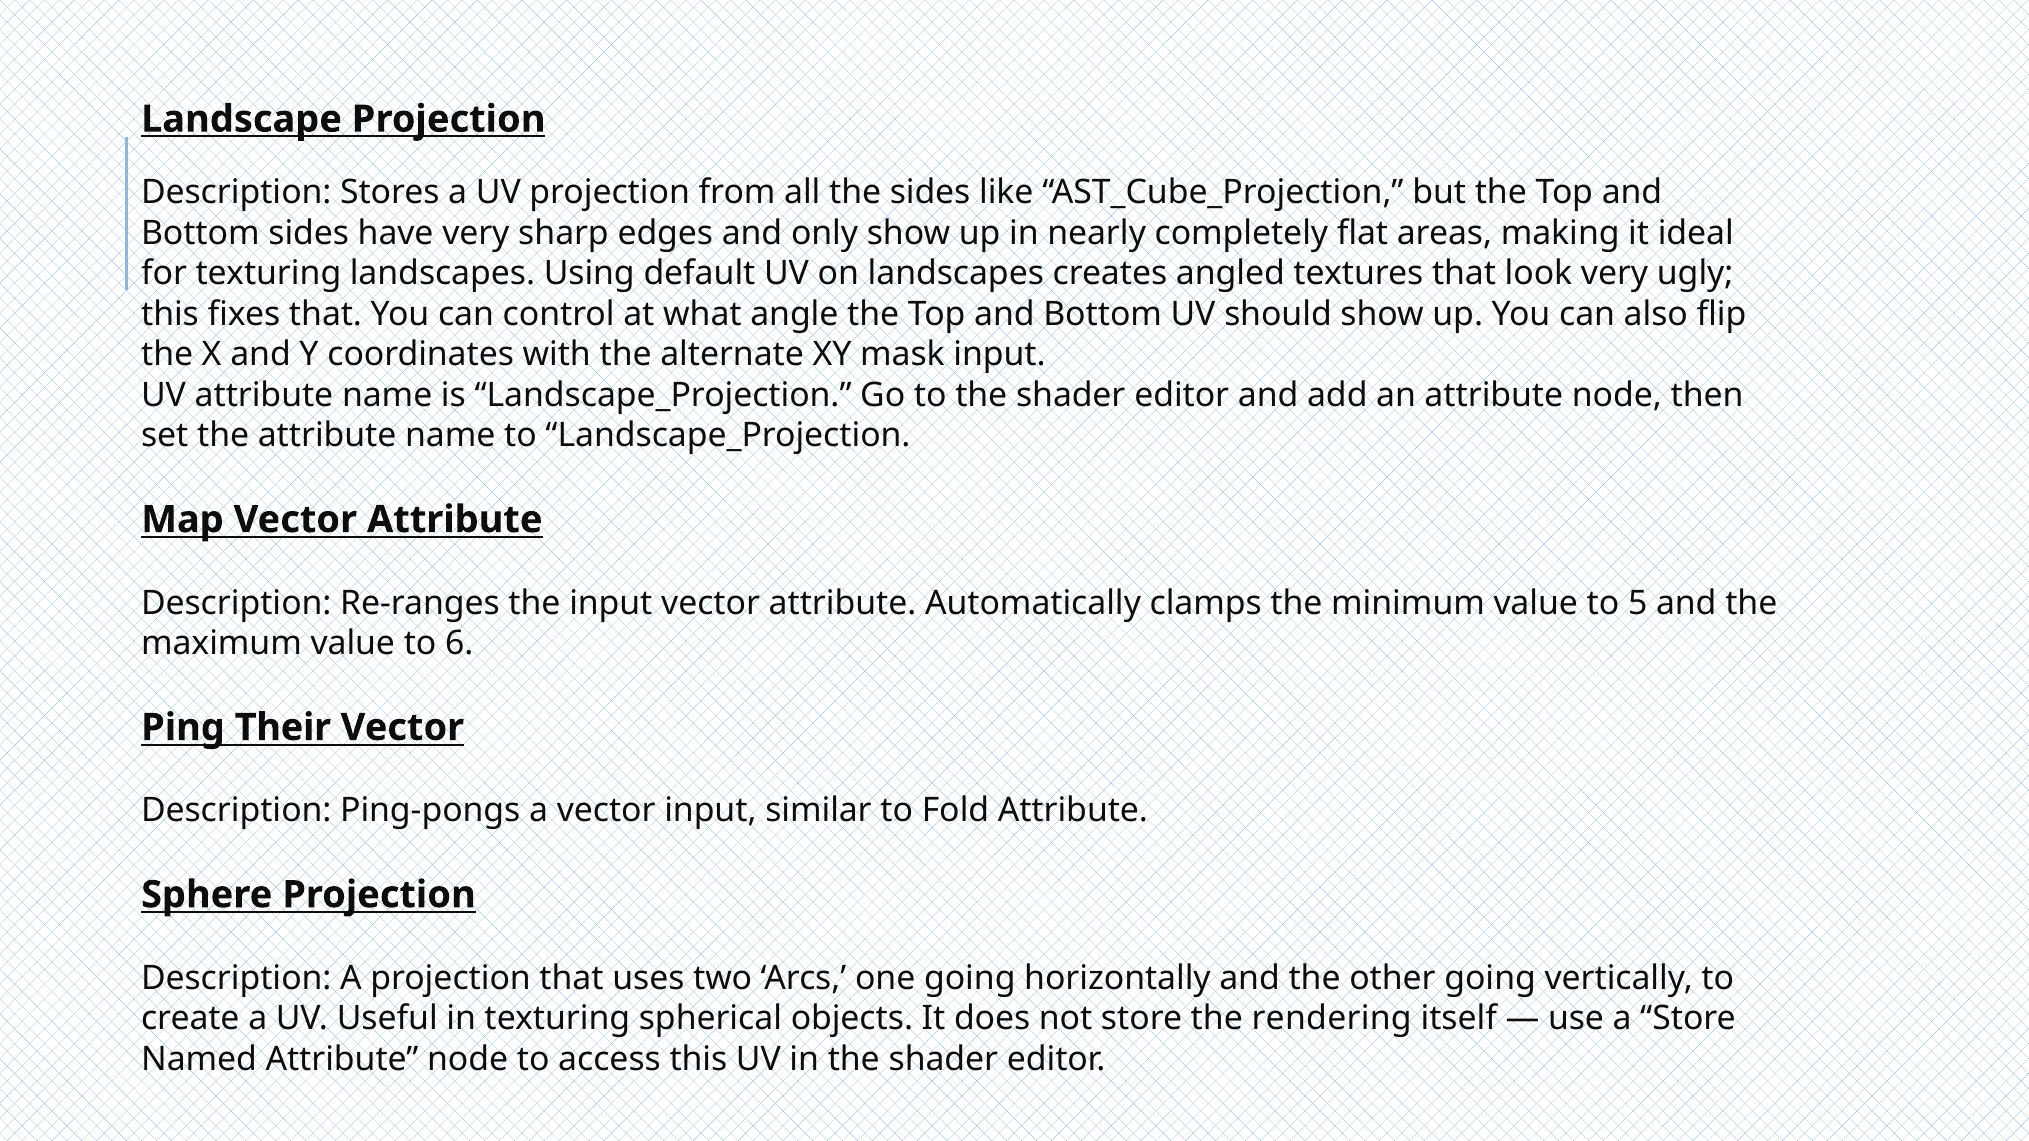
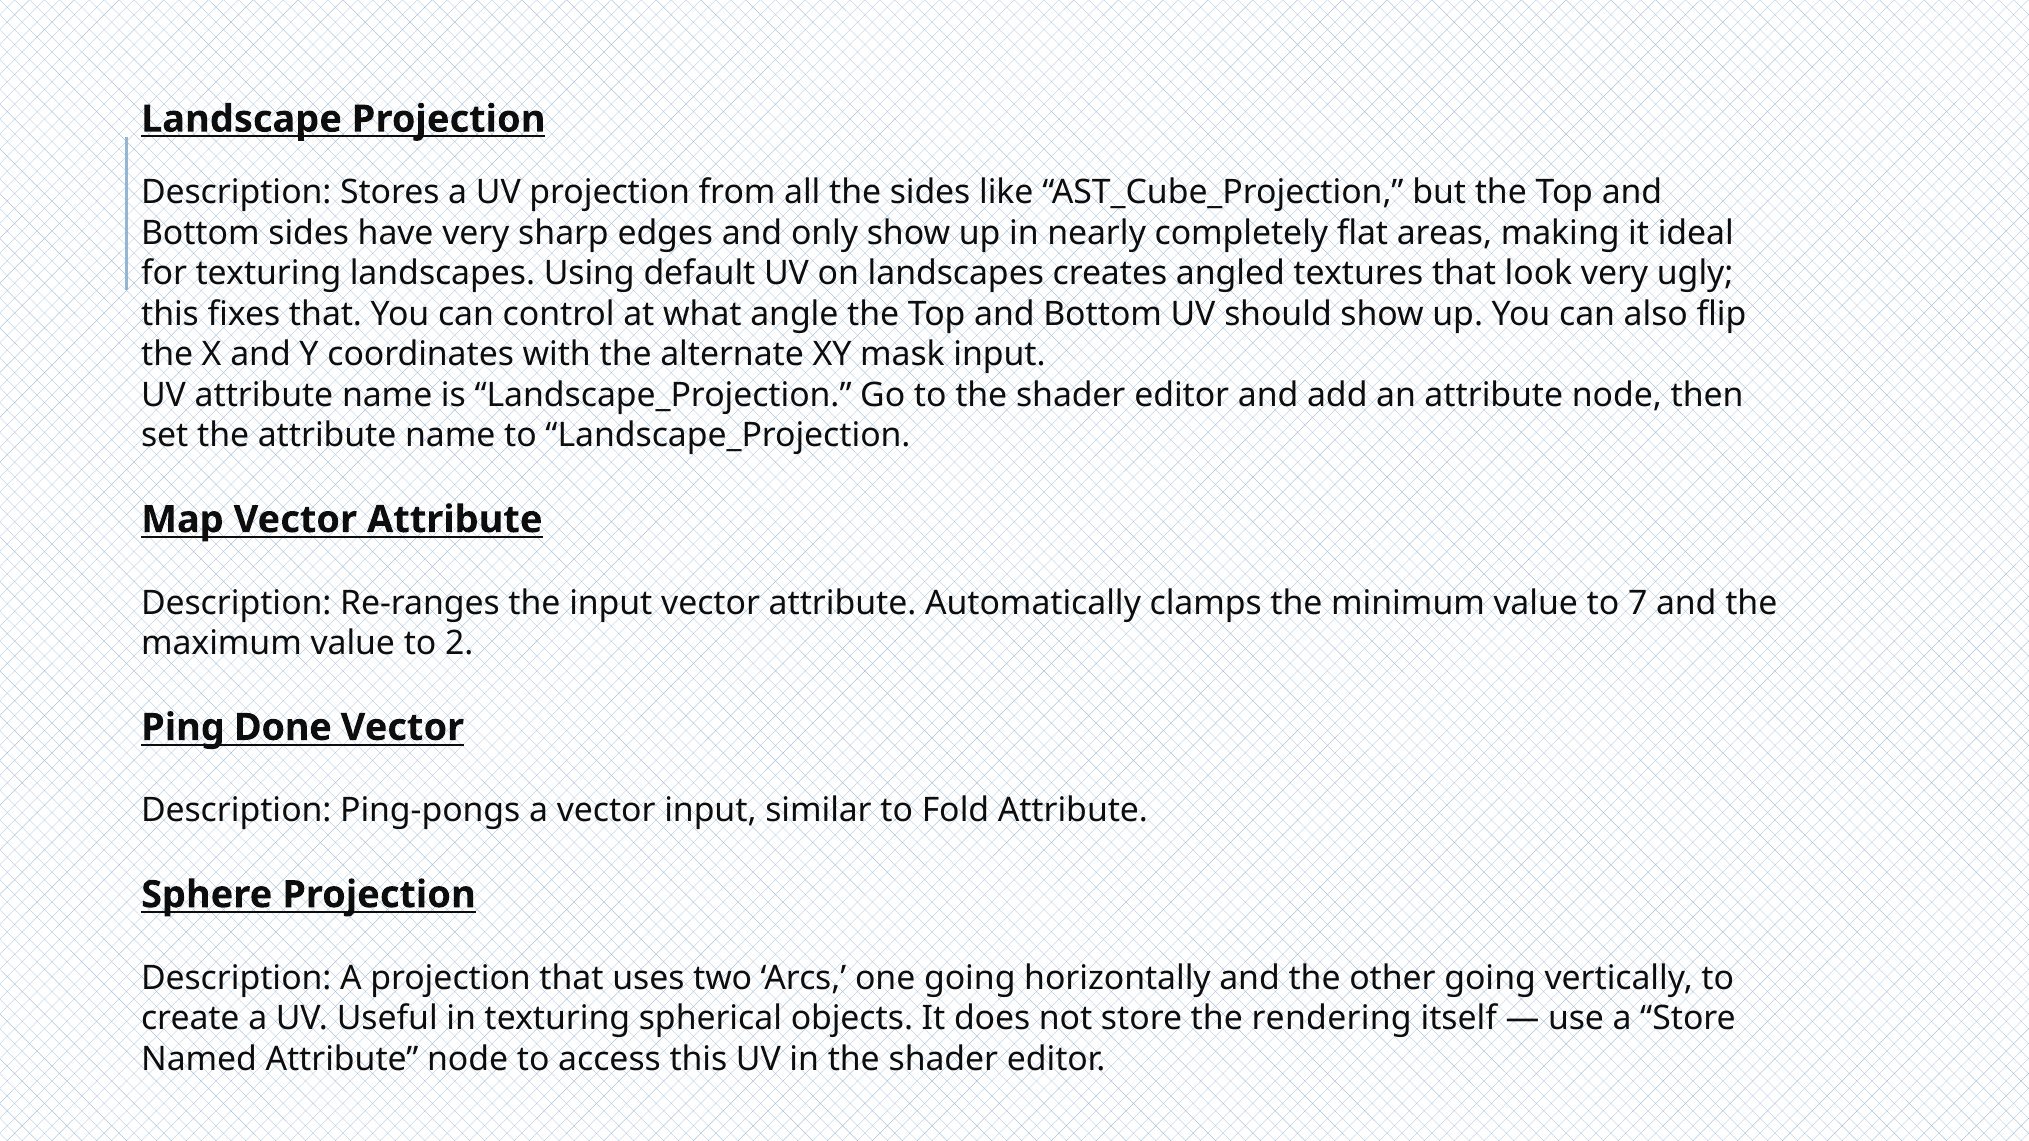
5: 5 -> 7 (1638, 603)
6: 6 -> 2 (459, 644)
Their: Their -> Done (283, 728)
